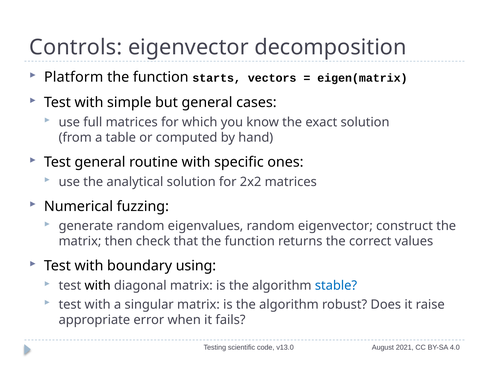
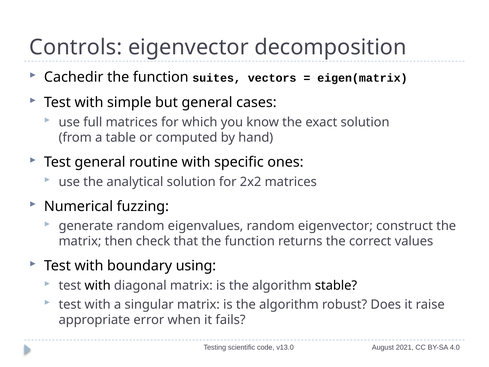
Platform: Platform -> Cachedir (74, 77)
starts: starts -> suites (217, 78)
stable colour: blue -> black (336, 285)
